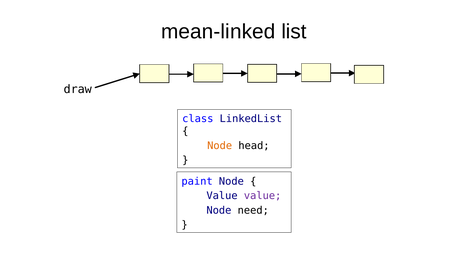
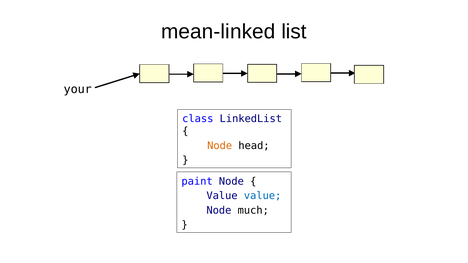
draw: draw -> your (78, 89)
value colour: purple -> blue (263, 196)
need: need -> much (253, 211)
